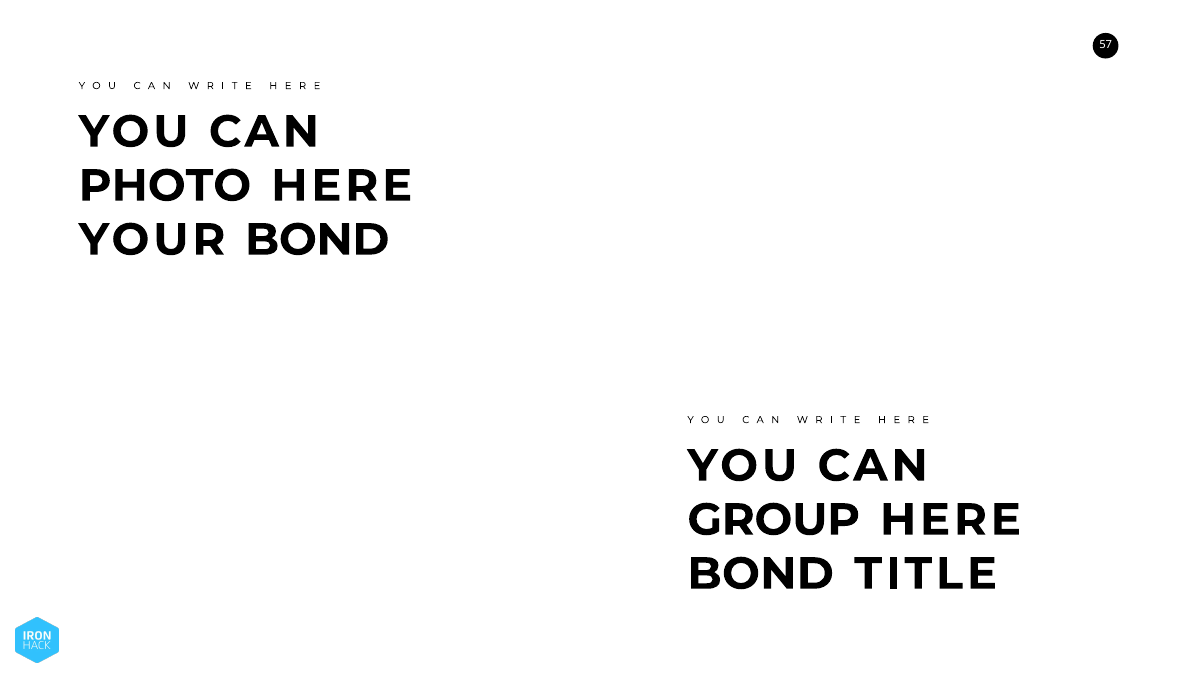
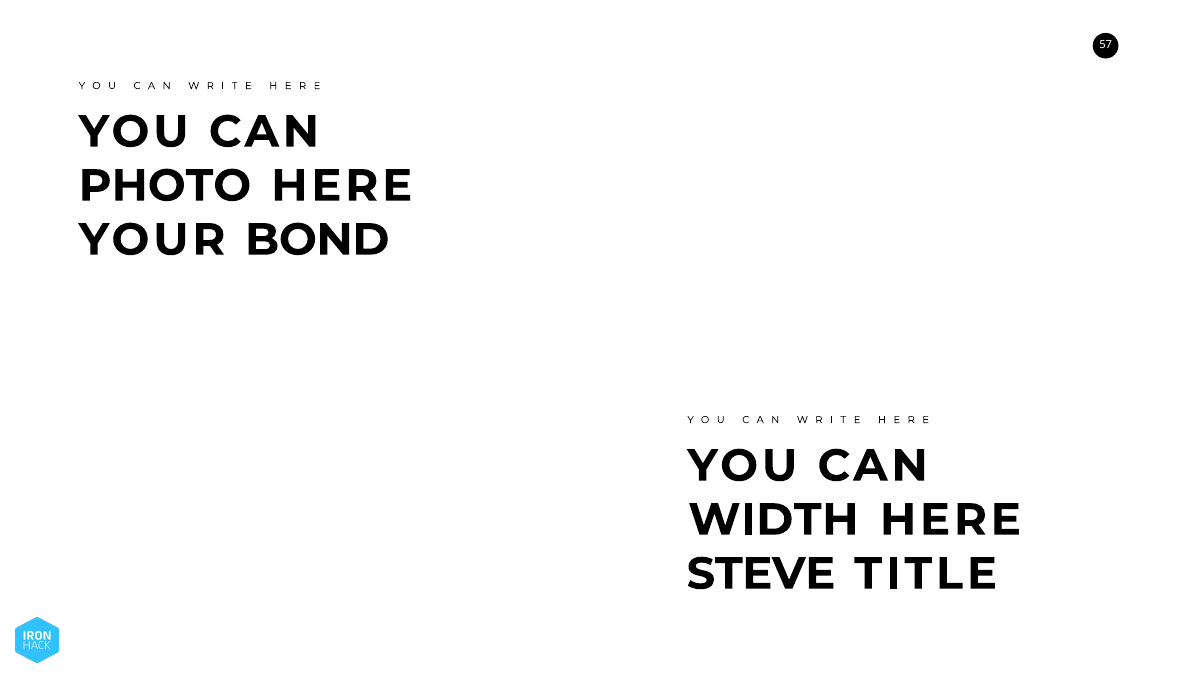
GROUP: GROUP -> WIDTH (773, 520)
BOND: BOND -> STEVE (761, 574)
